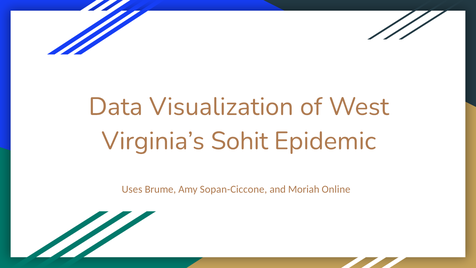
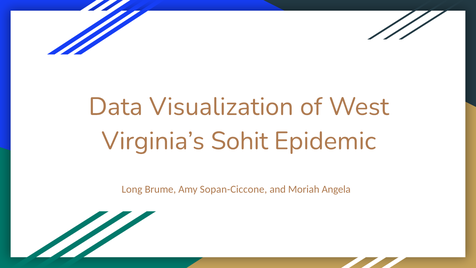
Uses: Uses -> Long (132, 189)
Online: Online -> Angela (336, 189)
